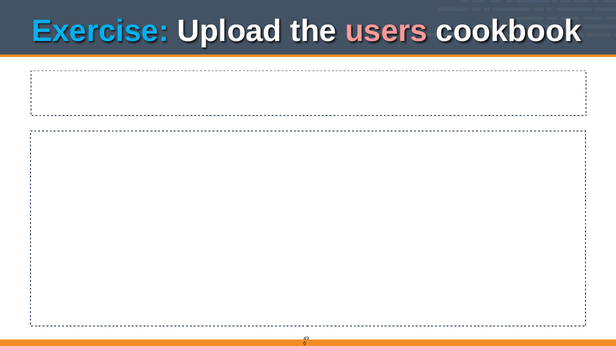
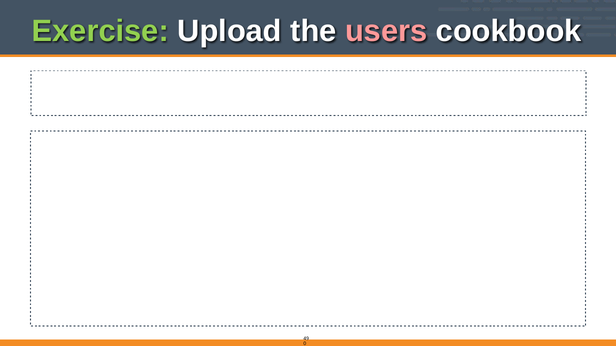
Exercise colour: light blue -> light green (100, 31)
